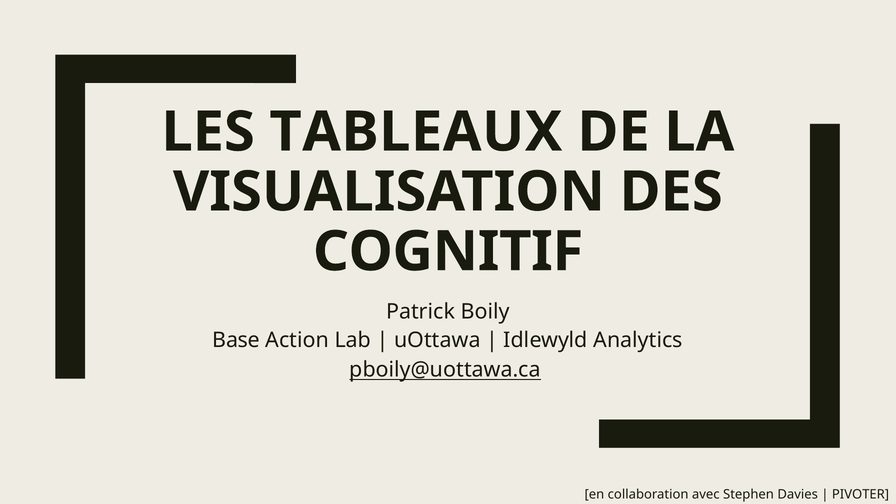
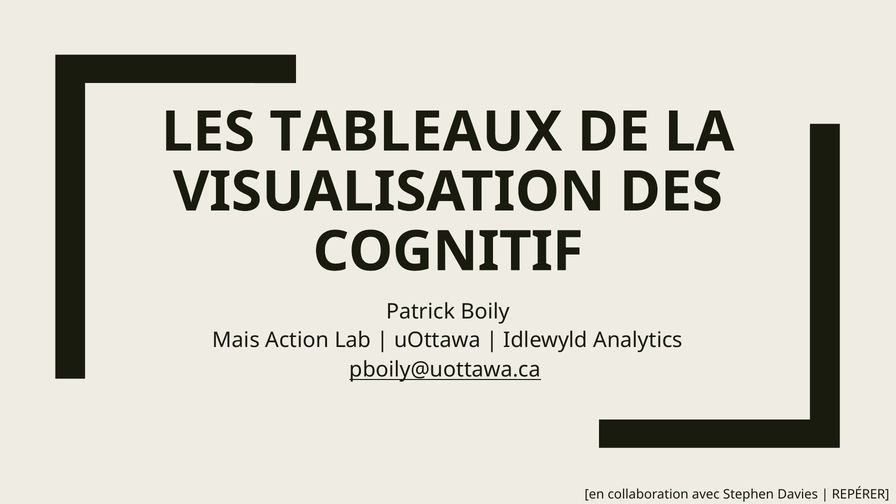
Base: Base -> Mais (236, 340)
PIVOTER: PIVOTER -> REPÉRER (861, 494)
